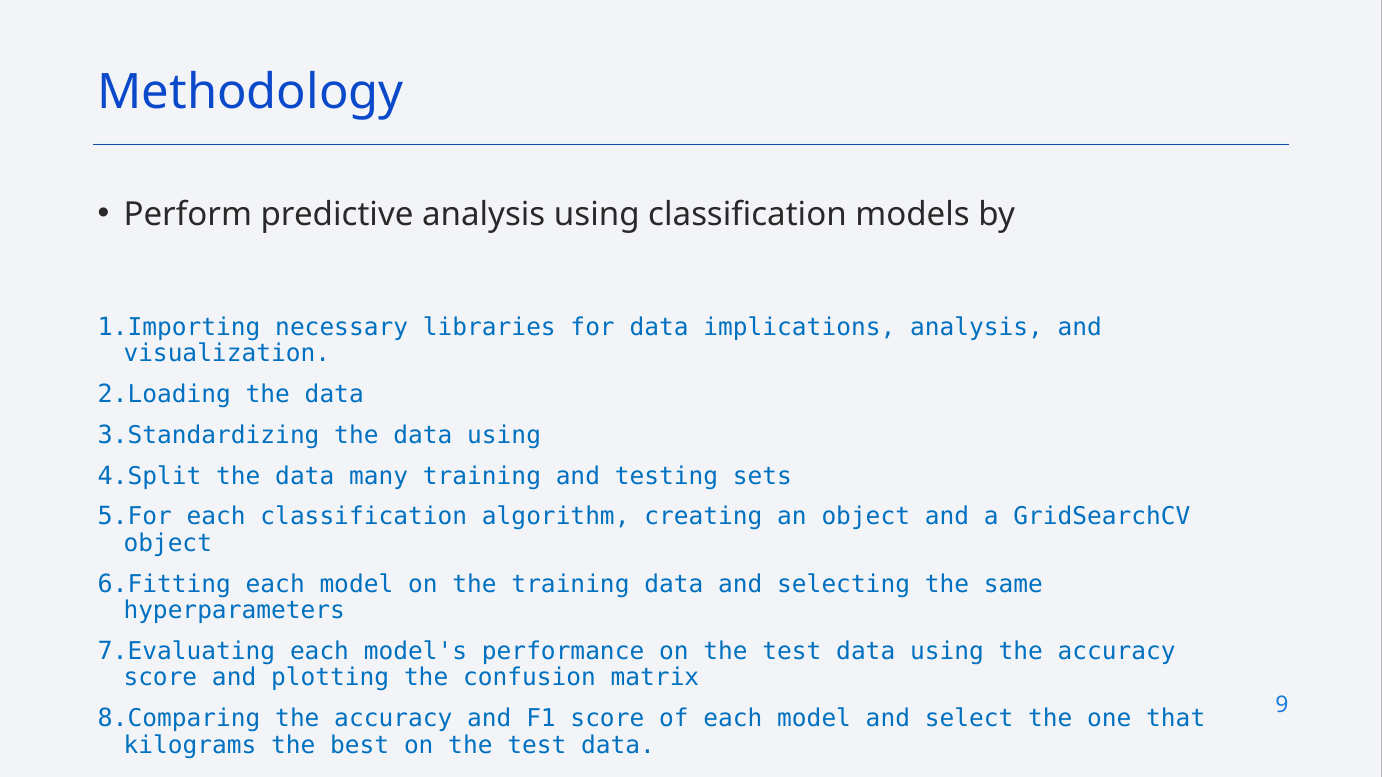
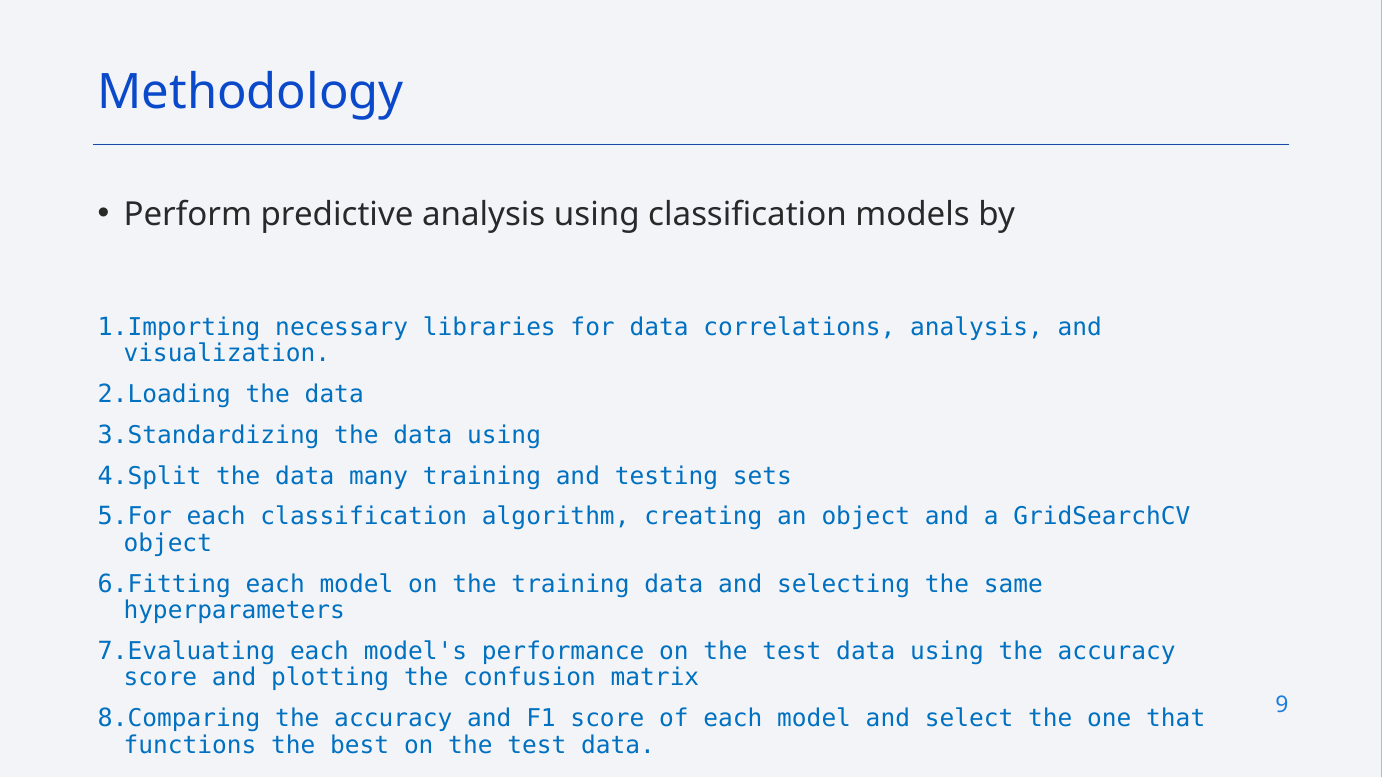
implications: implications -> correlations (799, 327)
kilograms: kilograms -> functions (190, 745)
